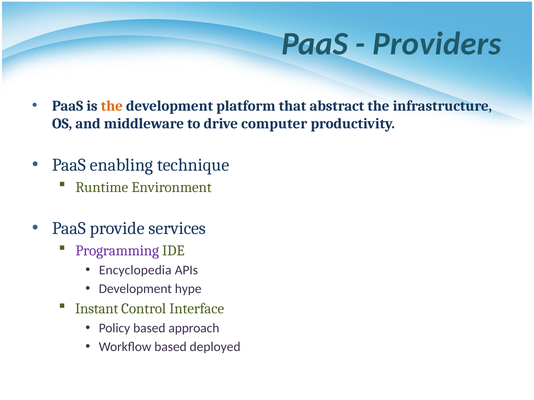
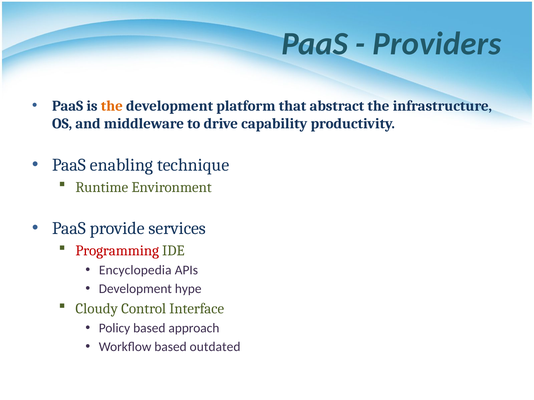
computer: computer -> capability (274, 124)
Programming colour: purple -> red (117, 251)
Instant: Instant -> Cloudy (97, 309)
deployed: deployed -> outdated (215, 347)
